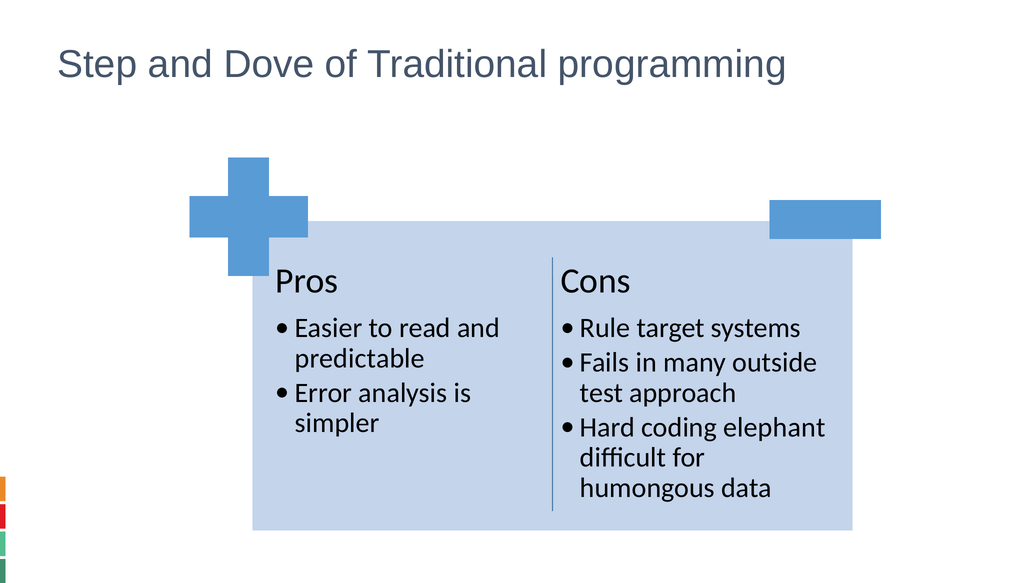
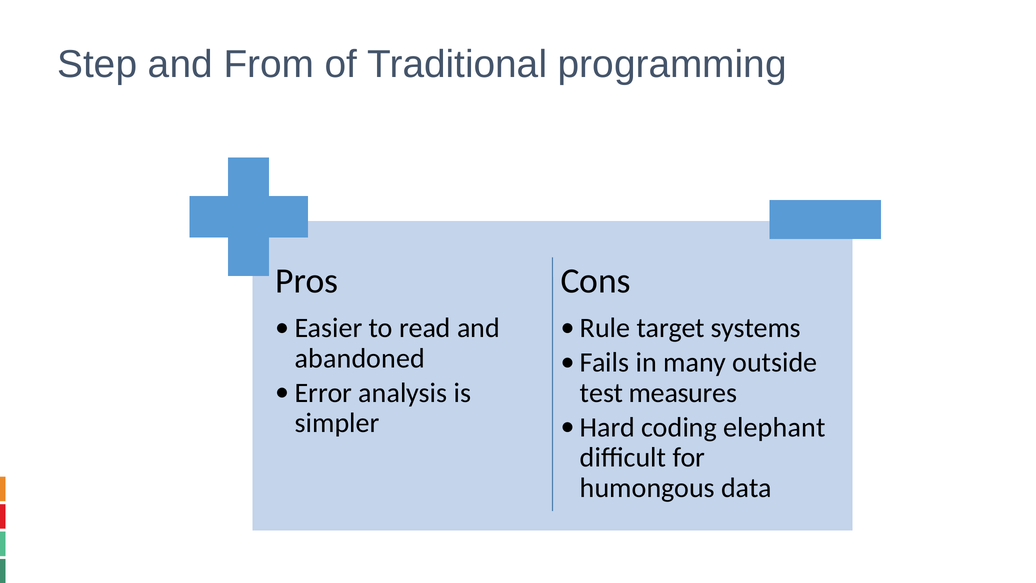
Dove: Dove -> From (269, 64)
predictable: predictable -> abandoned (360, 358)
approach: approach -> measures (683, 393)
